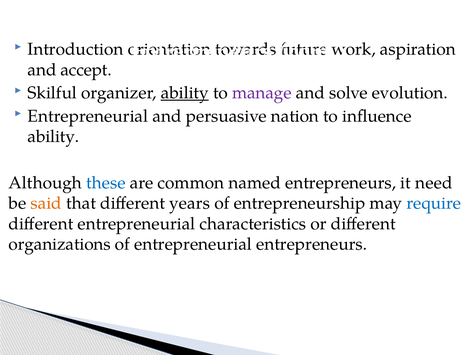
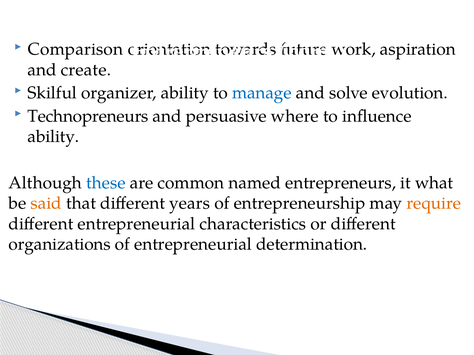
Introduction: Introduction -> Comparison (75, 49)
accept: accept -> create (86, 70)
ability underline: present -> none (185, 93)
manage colour: purple -> blue (262, 93)
Entrepreneurial: Entrepreneurial -> Technopreneurs (88, 116)
nation: nation -> where (295, 116)
need: need -> what (434, 183)
require colour: blue -> orange (434, 204)
entrepreneurial entrepreneurs: entrepreneurs -> determination (312, 245)
